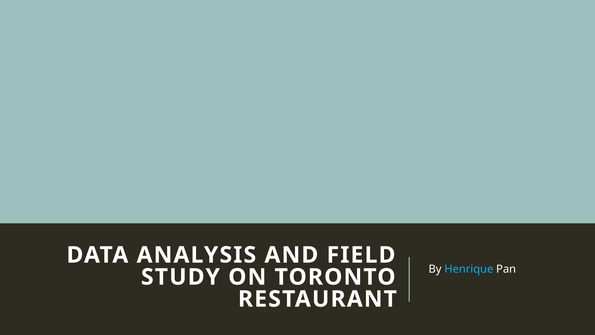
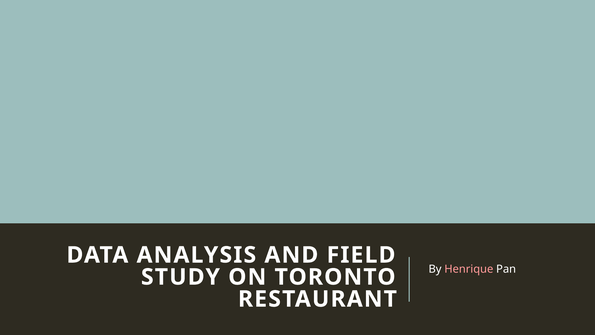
Henrique colour: light blue -> pink (469, 269)
